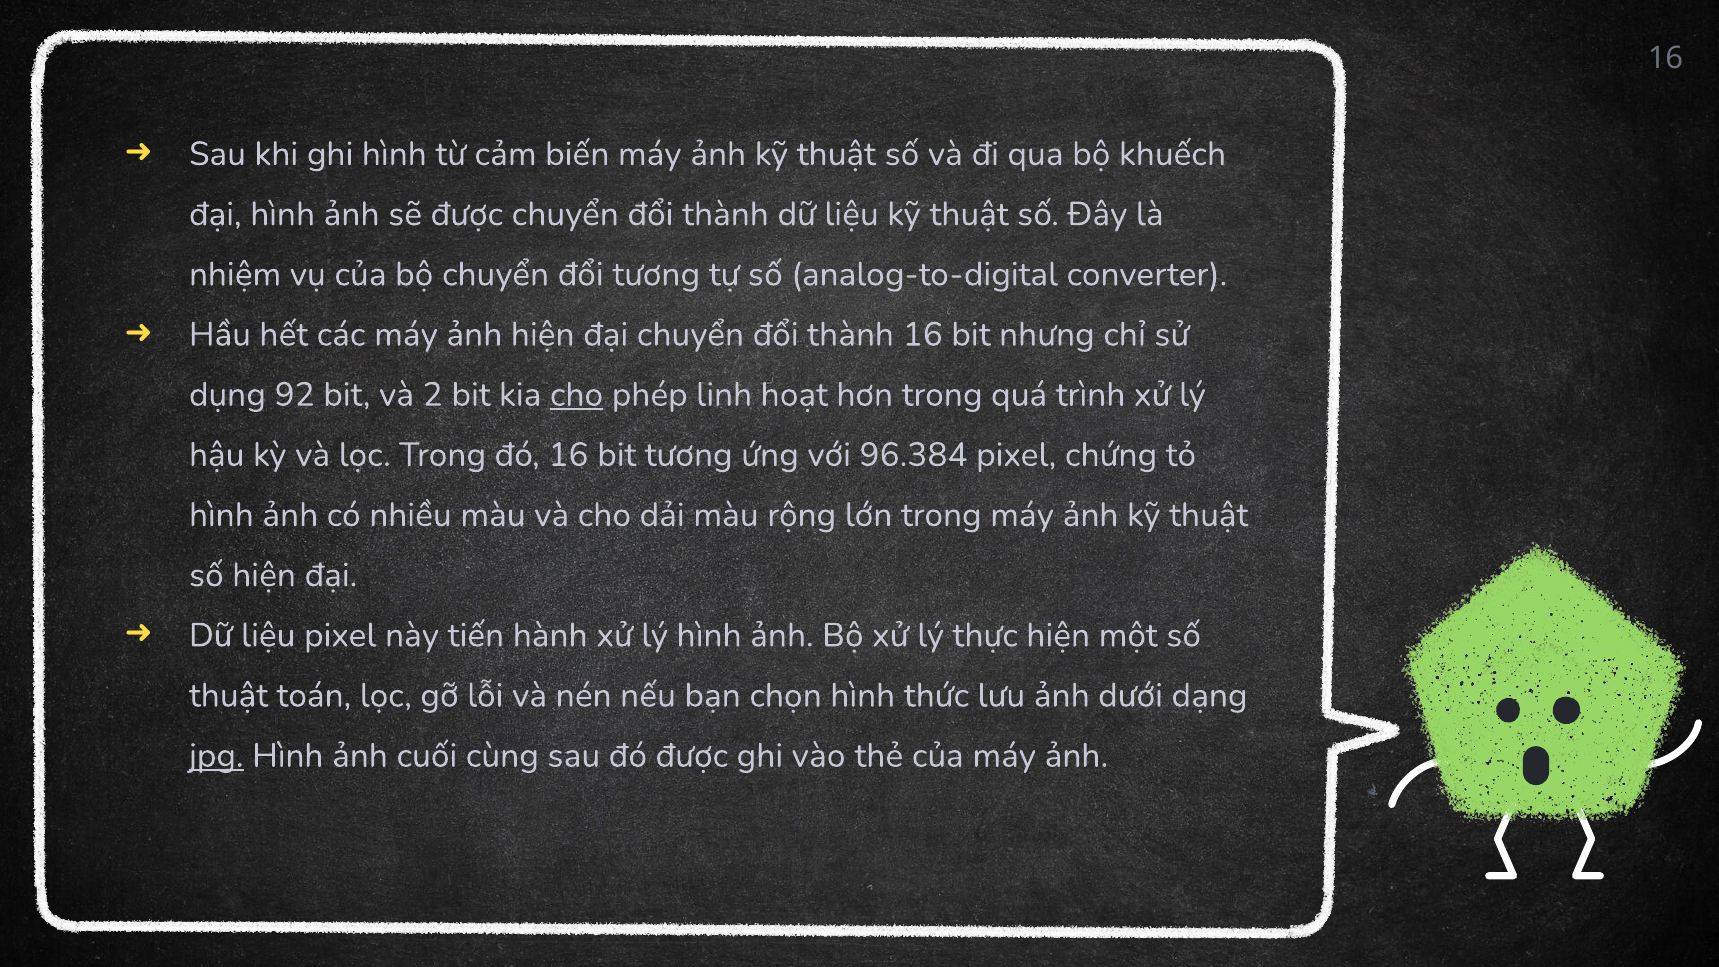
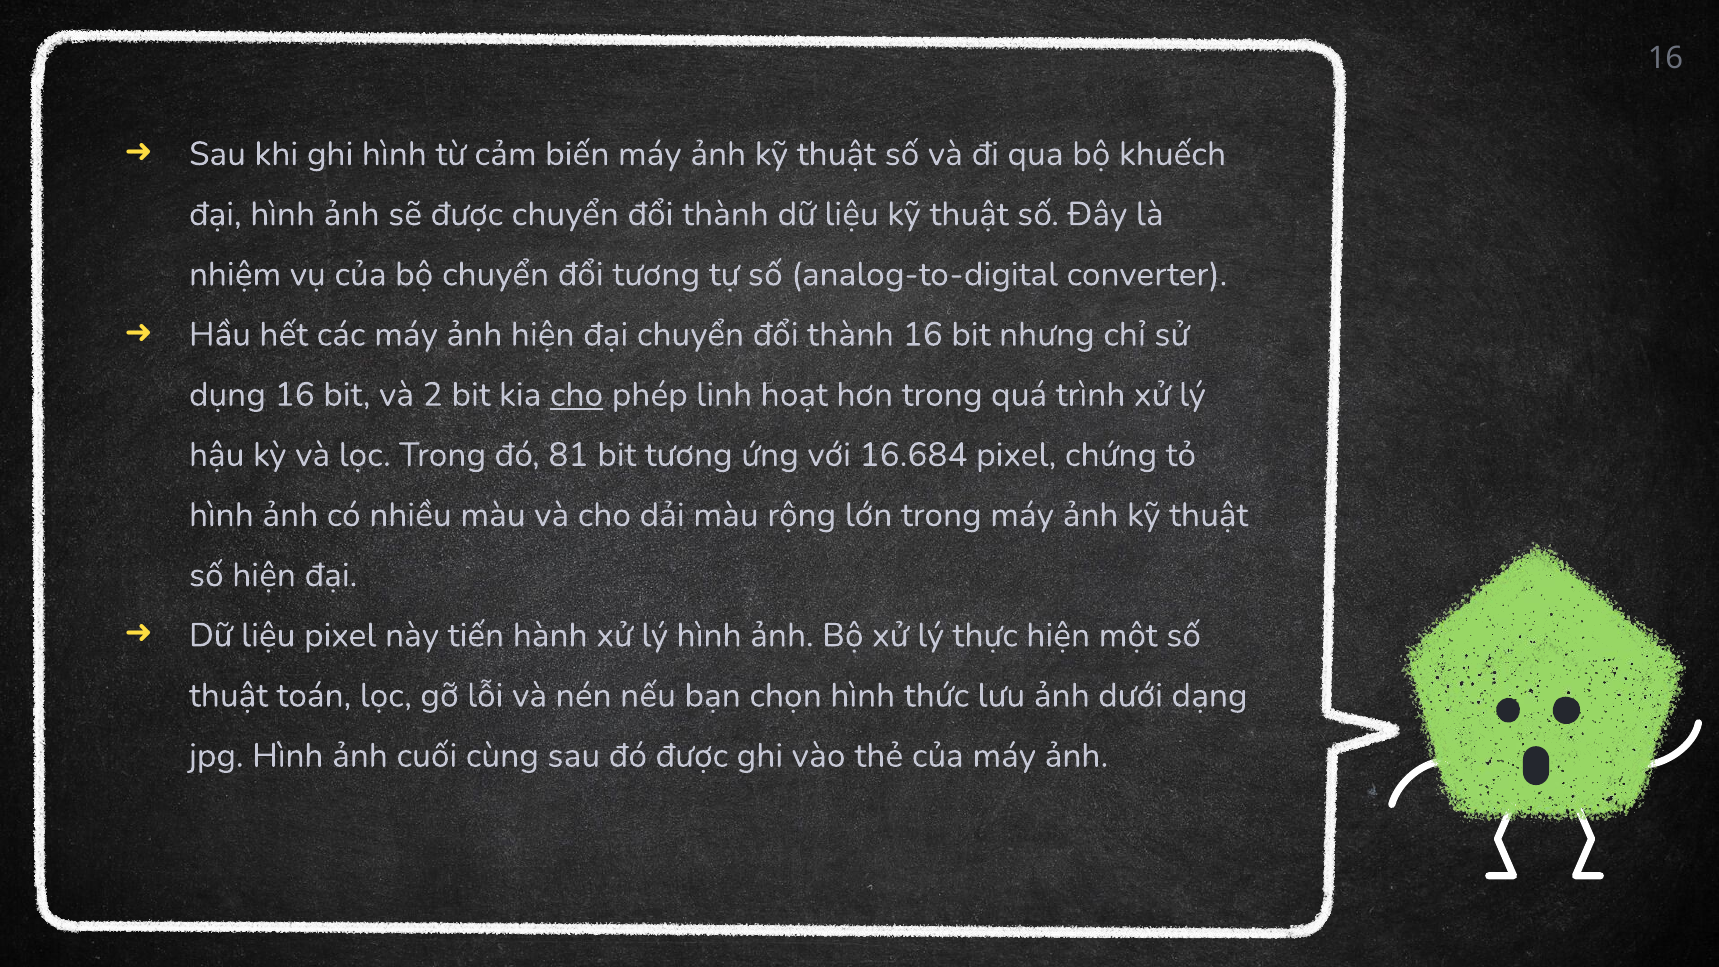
dụng 92: 92 -> 16 (295, 395)
đó 16: 16 -> 81 (568, 455)
96.384: 96.384 -> 16.684 (914, 455)
jpg underline: present -> none (216, 756)
